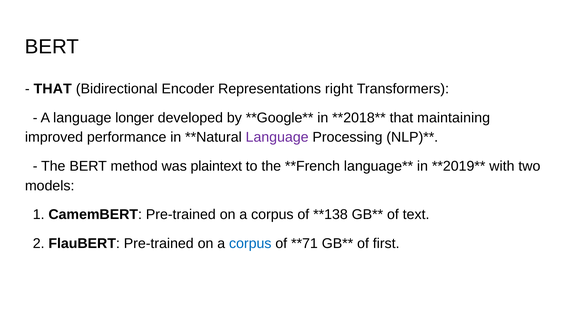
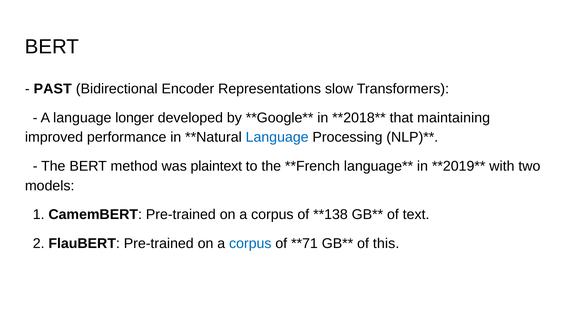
THAT: THAT -> PAST (53, 89)
right: right -> slow (339, 89)
Language colour: purple -> blue (277, 137)
first: first -> this (386, 244)
